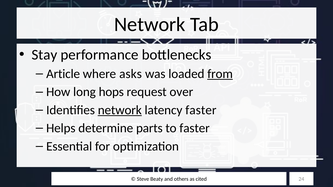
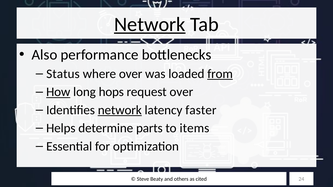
Network underline: none -> present (150, 25)
Stay: Stay -> Also (44, 55)
Article: Article -> Status (63, 74)
where asks: asks -> over (131, 74)
How underline: none -> present (58, 92)
to faster: faster -> items (194, 128)
